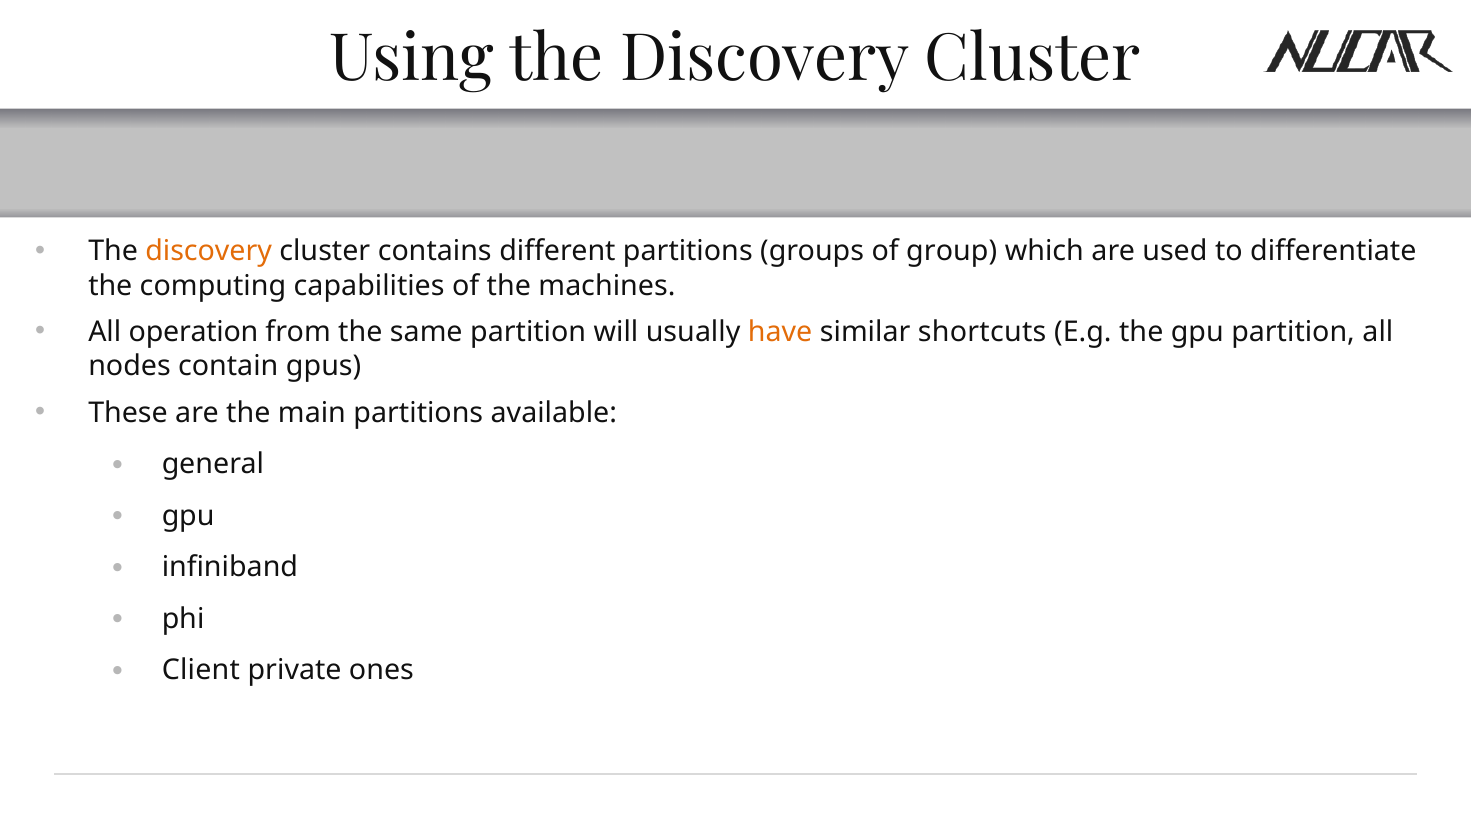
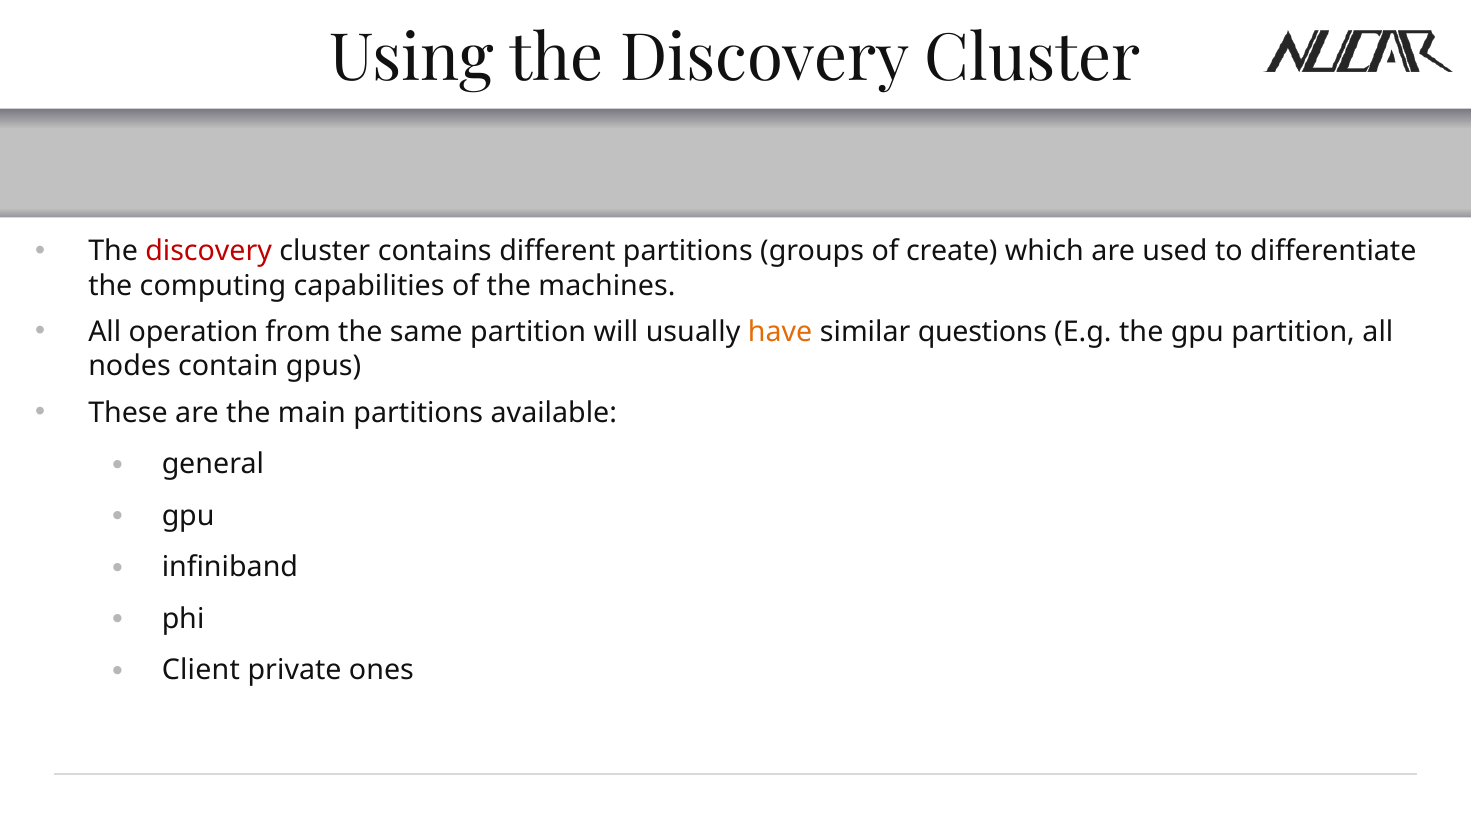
discovery colour: orange -> red (209, 251)
group: group -> create (952, 251)
shortcuts: shortcuts -> questions (982, 332)
